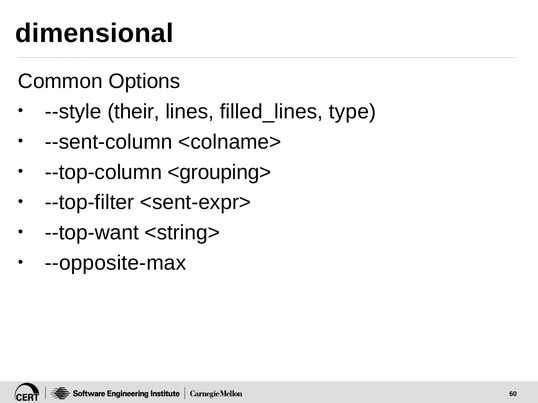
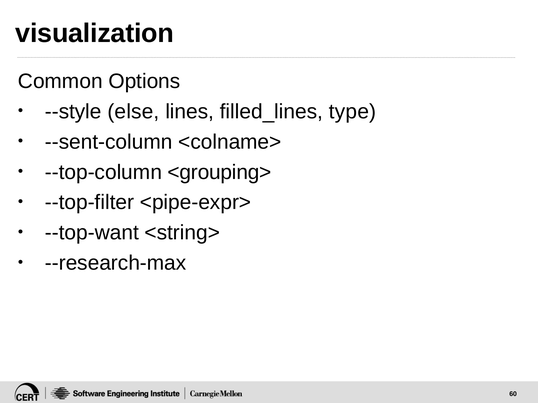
dimensional: dimensional -> visualization (95, 33)
their: their -> else (133, 112)
<sent-expr>: <sent-expr> -> <pipe-expr> (196, 203)
--opposite-max: --opposite-max -> --research-max (116, 263)
